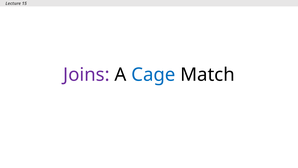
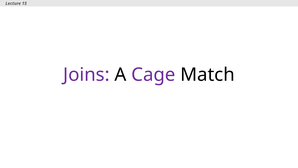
Cage colour: blue -> purple (153, 74)
